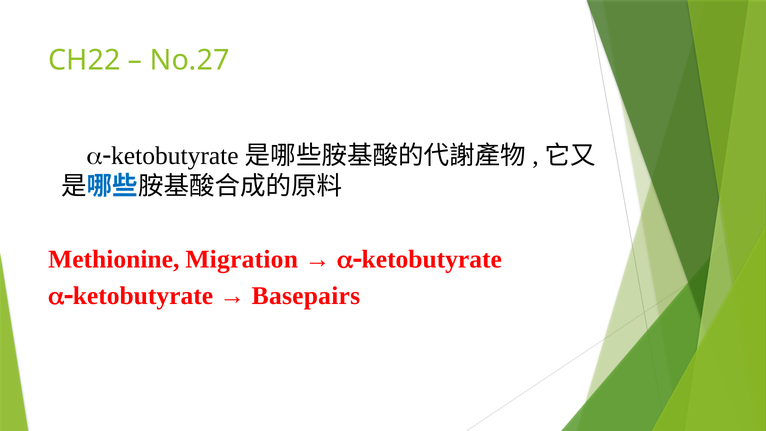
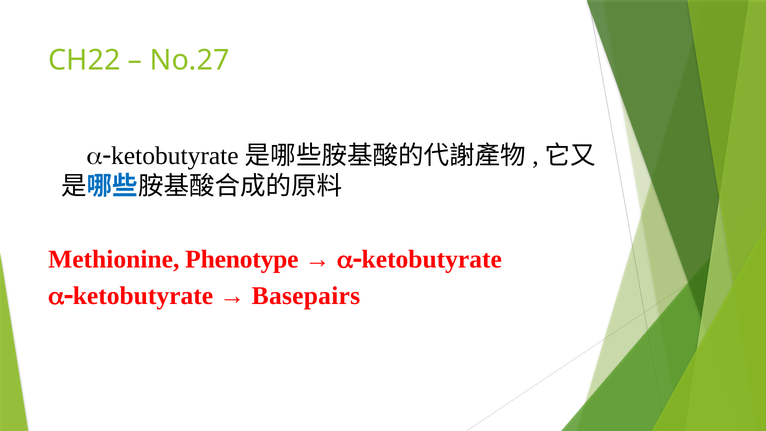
Migration: Migration -> Phenotype (242, 259)
